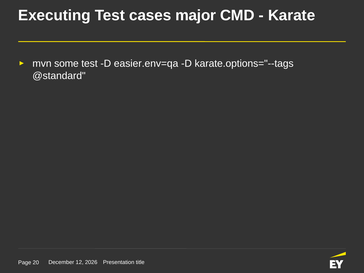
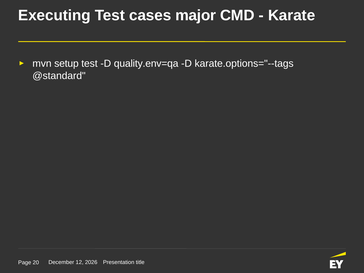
some: some -> setup (66, 64)
easier.env=qa: easier.env=qa -> quality.env=qa (146, 64)
